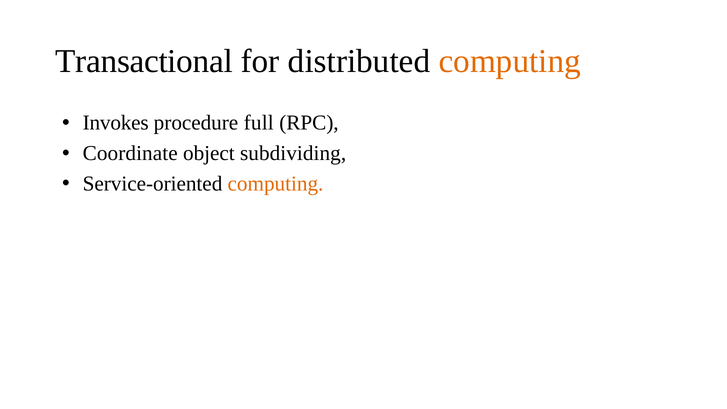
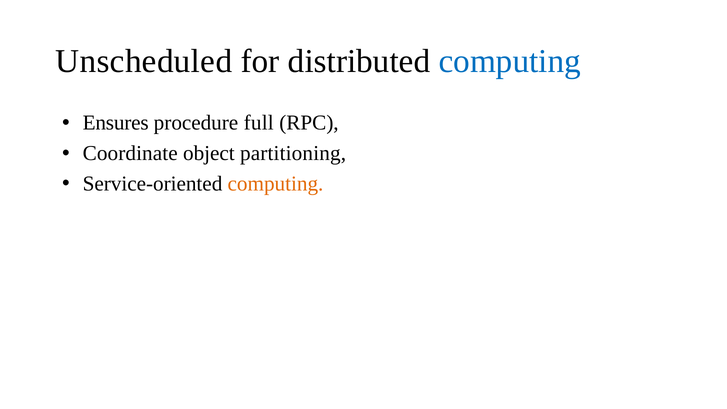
Transactional: Transactional -> Unscheduled (144, 61)
computing colour: orange -> blue (510, 61)
Invokes: Invokes -> Ensures (116, 123)
subdividing: subdividing -> partitioning (293, 153)
